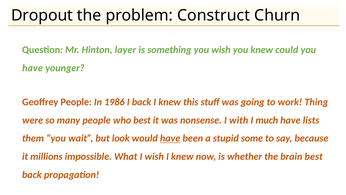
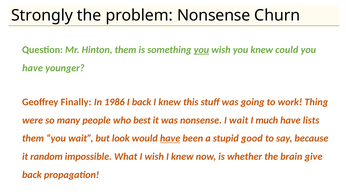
Dropout: Dropout -> Strongly (42, 15)
problem Construct: Construct -> Nonsense (214, 15)
Hinton layer: layer -> them (125, 50)
you underline: none -> present (201, 50)
Geoffrey People: People -> Finally (76, 102)
I with: with -> wait (239, 120)
some: some -> good (252, 138)
millions: millions -> random (46, 156)
brain best: best -> give (314, 156)
